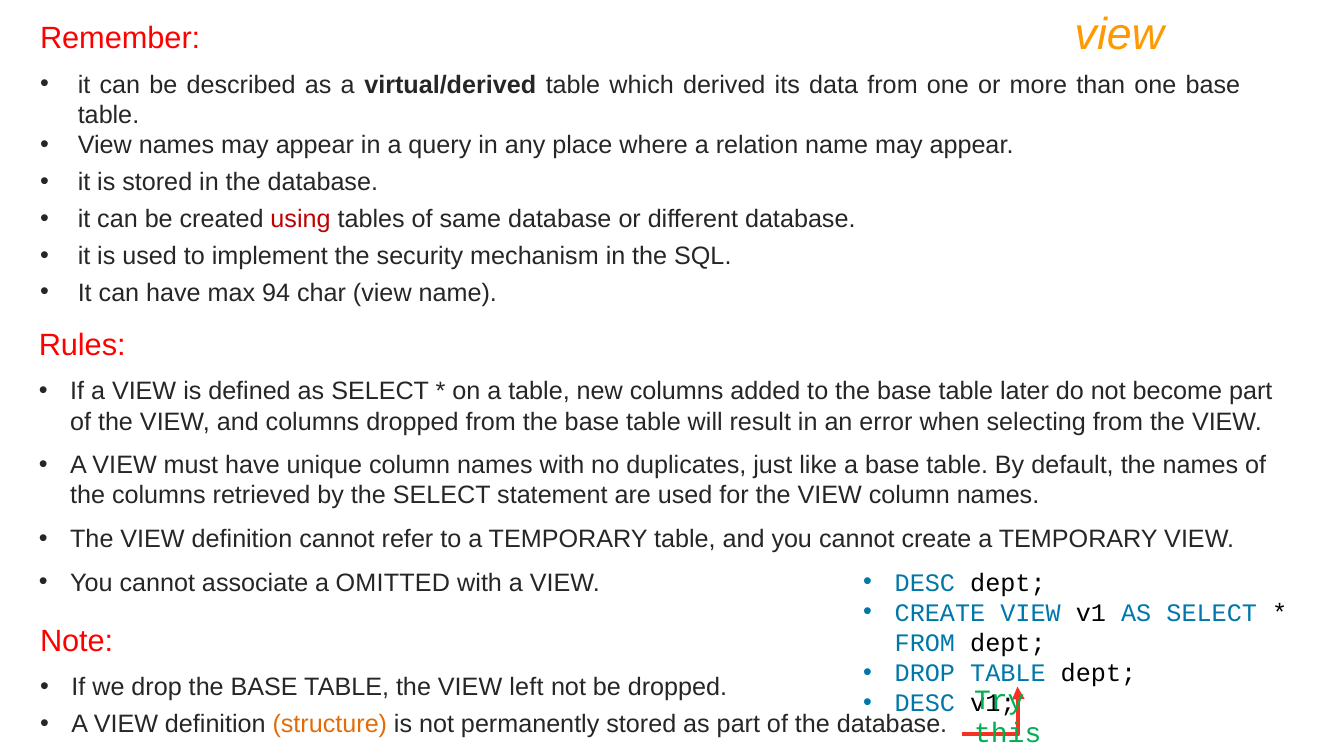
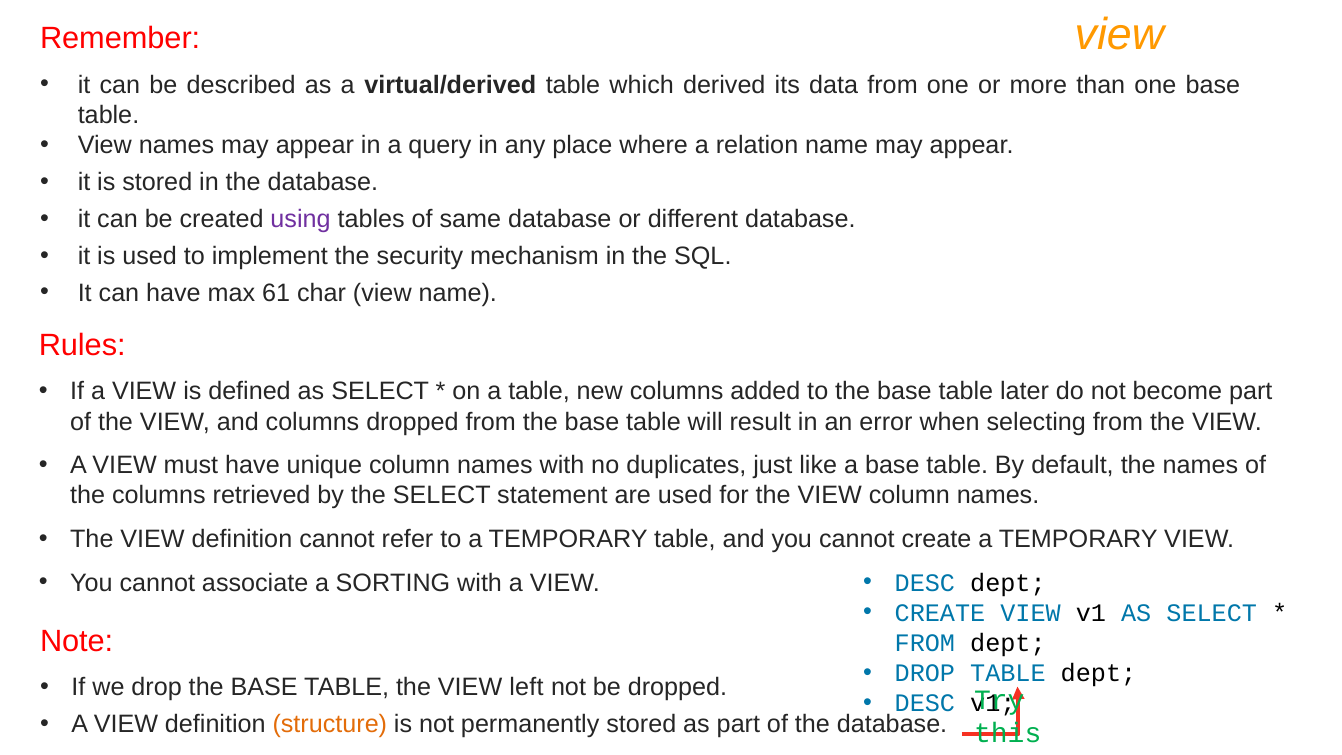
using colour: red -> purple (301, 219)
94: 94 -> 61 (276, 293)
OMITTED: OMITTED -> SORTING (393, 583)
